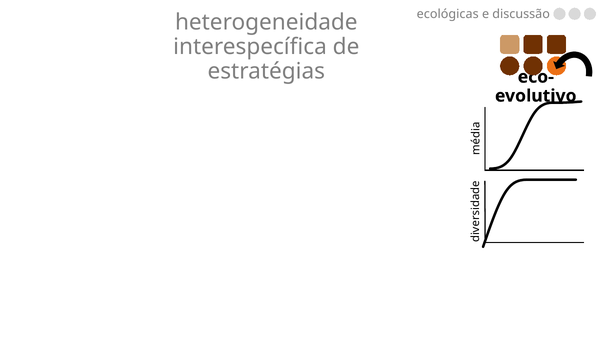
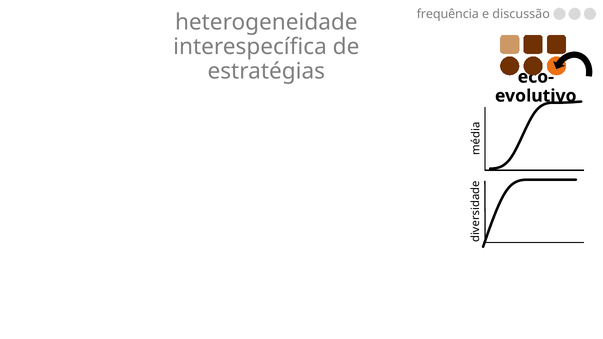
ecológicas: ecológicas -> frequência (448, 14)
